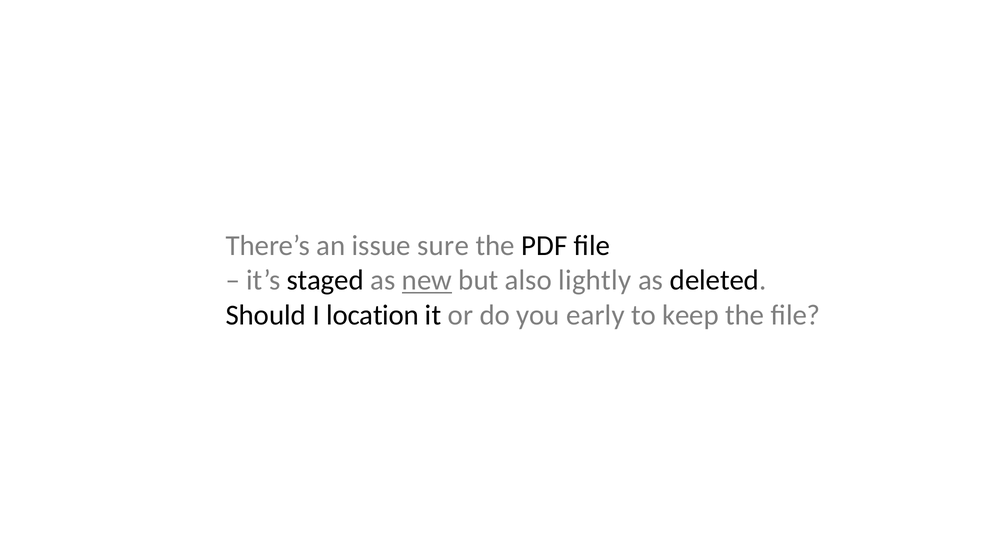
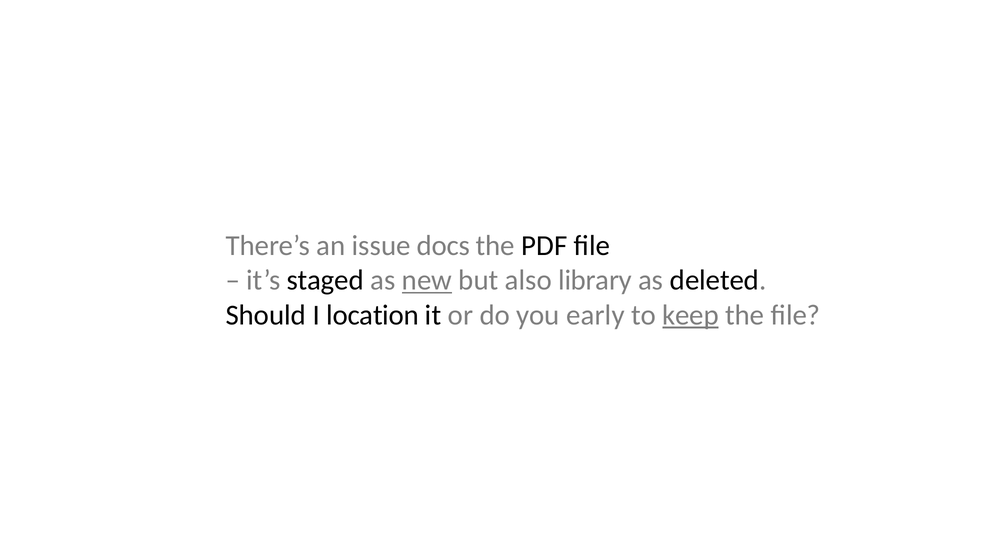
sure: sure -> docs (443, 245)
lightly: lightly -> library (595, 280)
keep underline: none -> present (691, 315)
